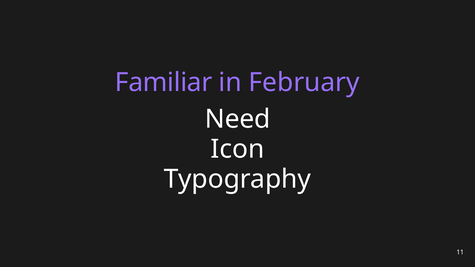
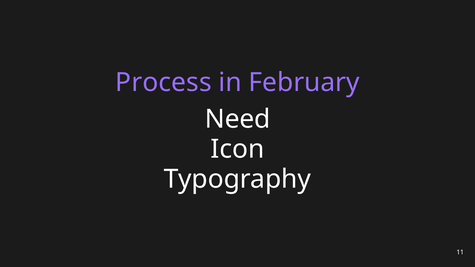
Familiar: Familiar -> Process (163, 83)
